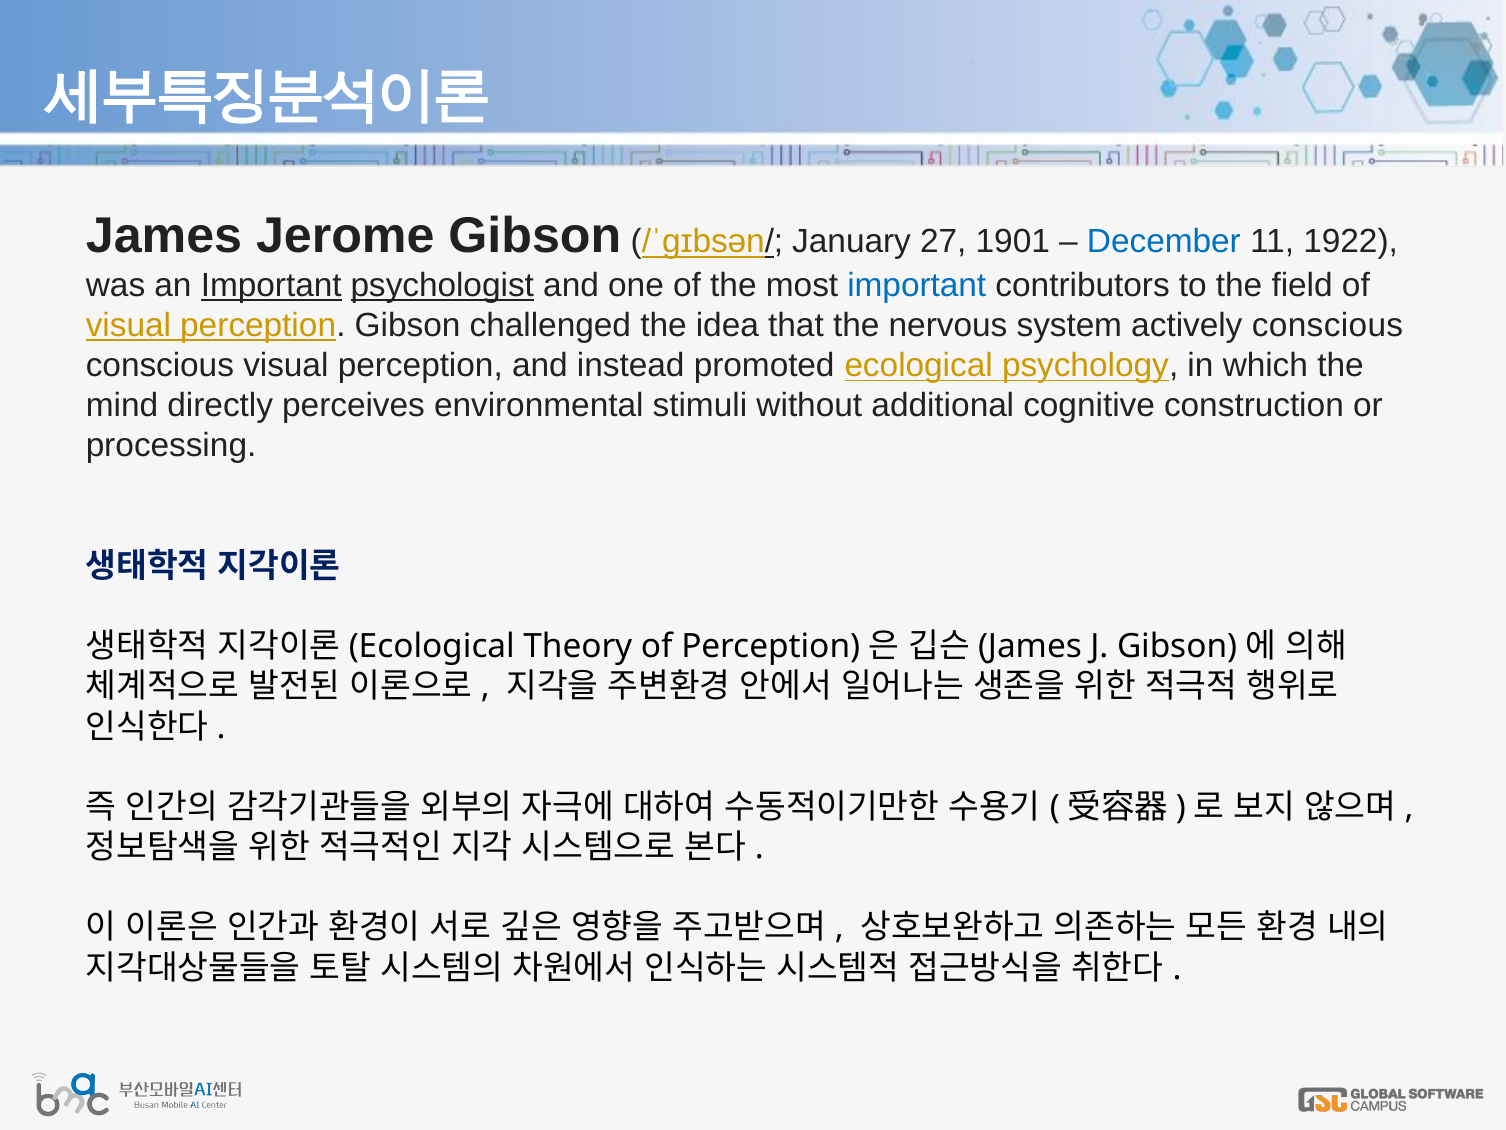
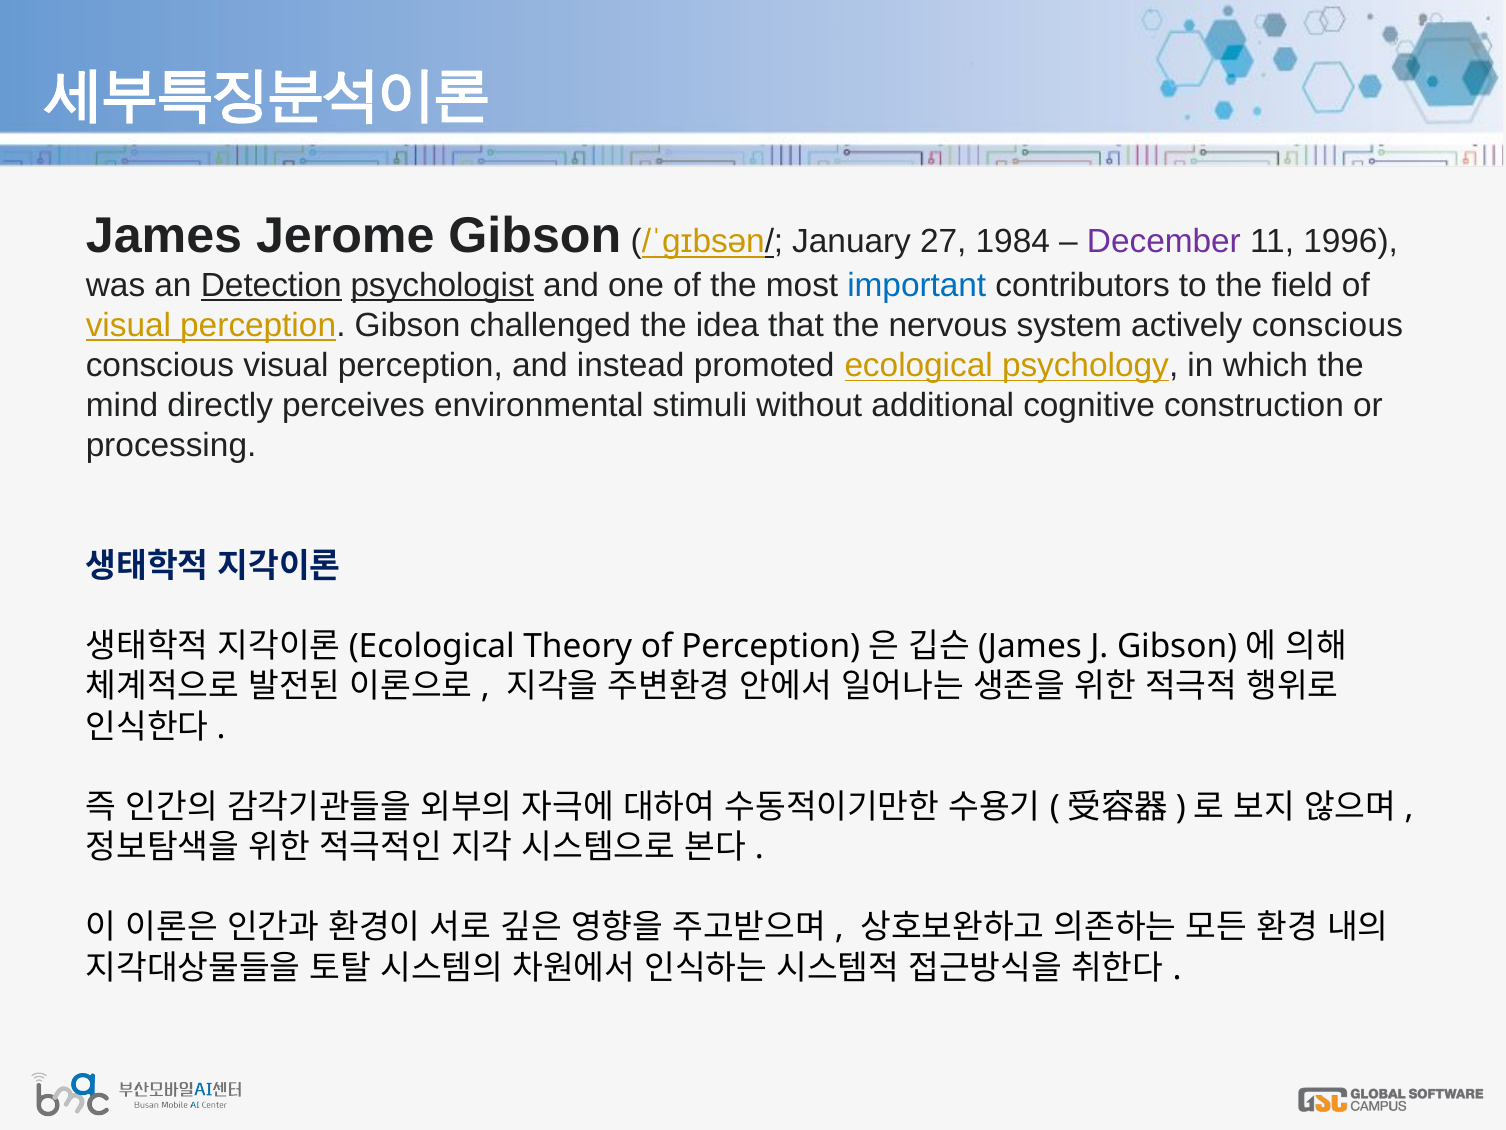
1901: 1901 -> 1984 (1013, 242)
December colour: blue -> purple (1164, 242)
1922: 1922 -> 1996 (1351, 242)
an Important: Important -> Detection (271, 285)
